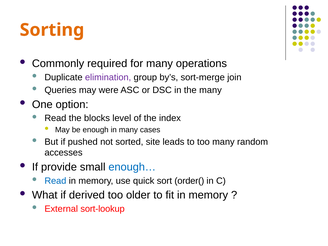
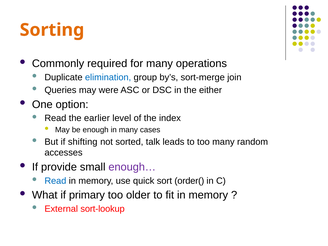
elimination colour: purple -> blue (108, 77)
the many: many -> either (211, 90)
blocks: blocks -> earlier (97, 118)
pushed: pushed -> shifting (83, 142)
site: site -> talk (153, 142)
enough… colour: blue -> purple (132, 167)
derived: derived -> primary (87, 195)
